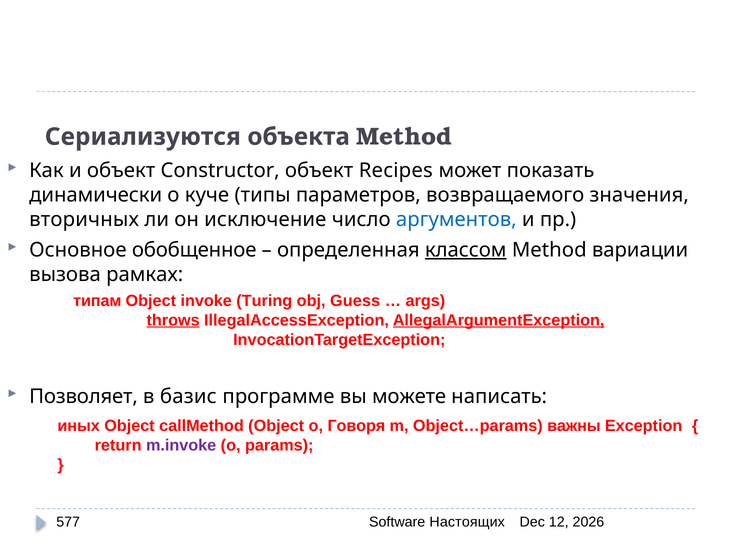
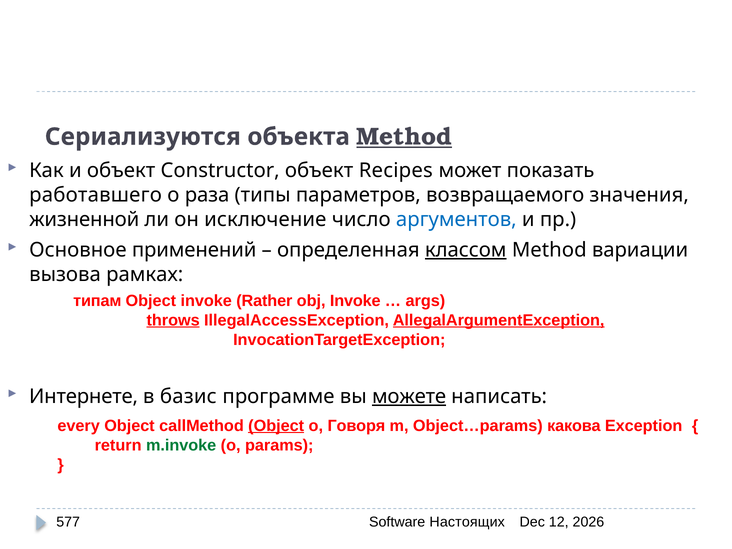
Method underline: none -> present (404, 137)
динамически: динамически -> работавшего (96, 195)
куче: куче -> раза (207, 195)
вторичных: вторичных -> жизненной (84, 220)
обобщенное: обобщенное -> применений (194, 250)
Turing: Turing -> Rather (264, 301)
obj Guess: Guess -> Invoke (355, 301)
Позволяет: Позволяет -> Интернете (84, 397)
можете underline: none -> present (409, 397)
иных: иных -> every (79, 426)
Object underline: none -> present (276, 426)
важны: важны -> какова (574, 426)
m.invoke colour: purple -> green (181, 445)
